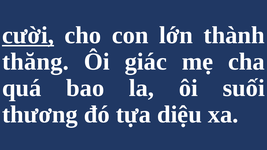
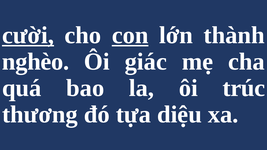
con underline: none -> present (130, 35)
thăng: thăng -> nghèo (36, 62)
suối: suối -> trúc (244, 88)
